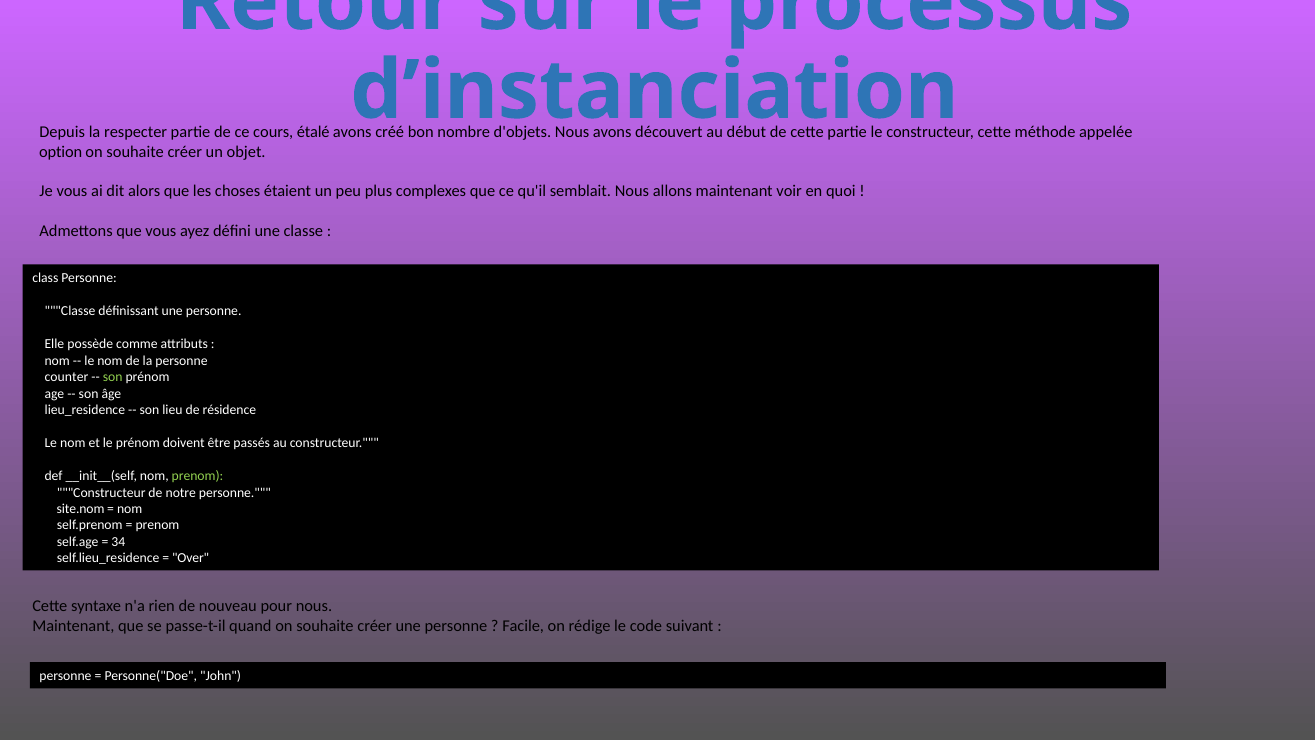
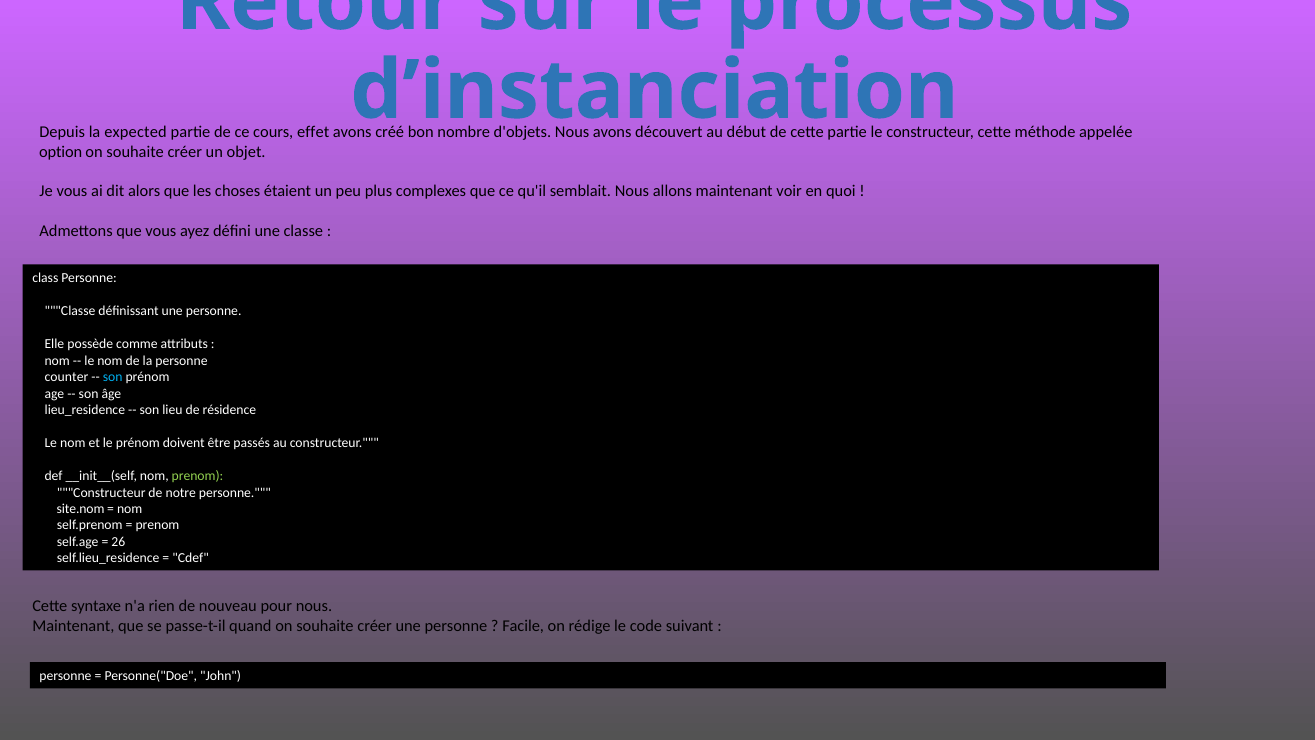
respecter: respecter -> expected (136, 132)
étalé: étalé -> effet (313, 132)
son colour: light green -> light blue (113, 377)
34: 34 -> 26 (118, 542)
Over: Over -> Cdef (191, 558)
